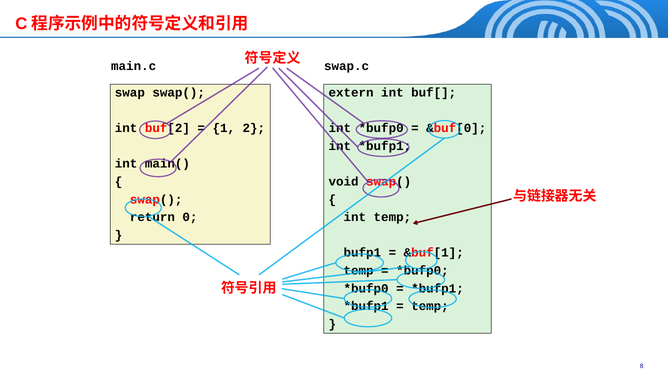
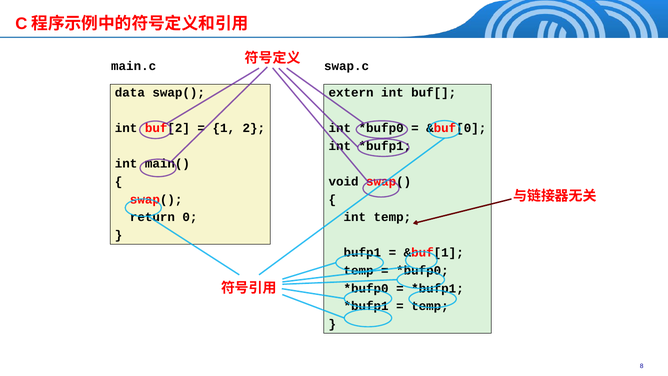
swap: swap -> data (130, 93)
